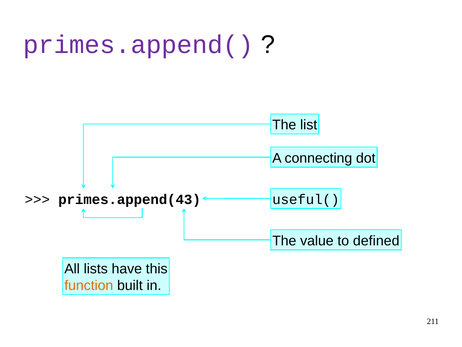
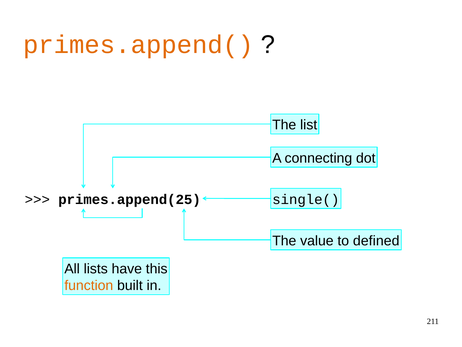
primes.append( colour: purple -> orange (138, 45)
43: 43 -> 25 (184, 199)
useful(: useful( -> single( (306, 199)
